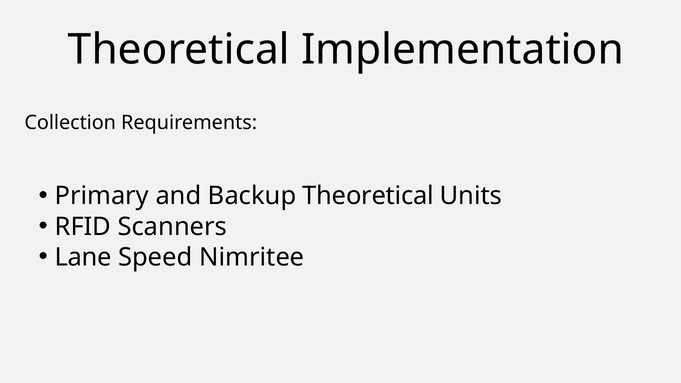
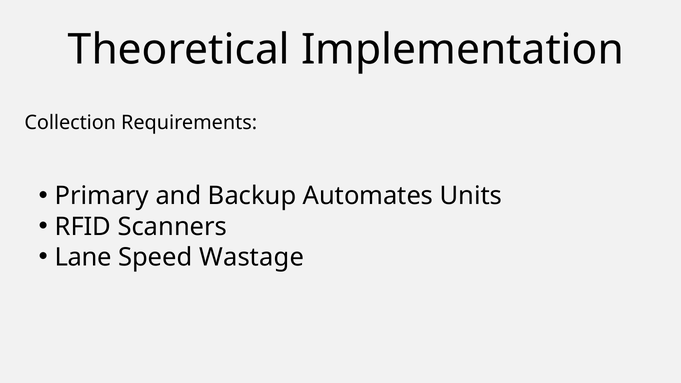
Backup Theoretical: Theoretical -> Automates (368, 196)
Nimritee: Nimritee -> Wastage (252, 257)
